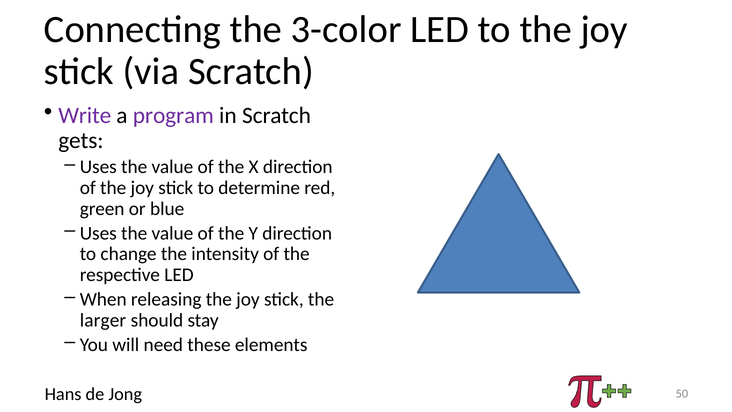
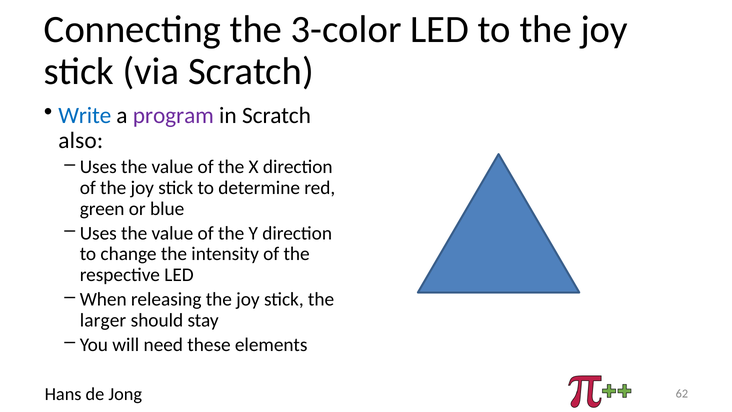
Write colour: purple -> blue (85, 115)
gets: gets -> also (81, 141)
50: 50 -> 62 (682, 393)
